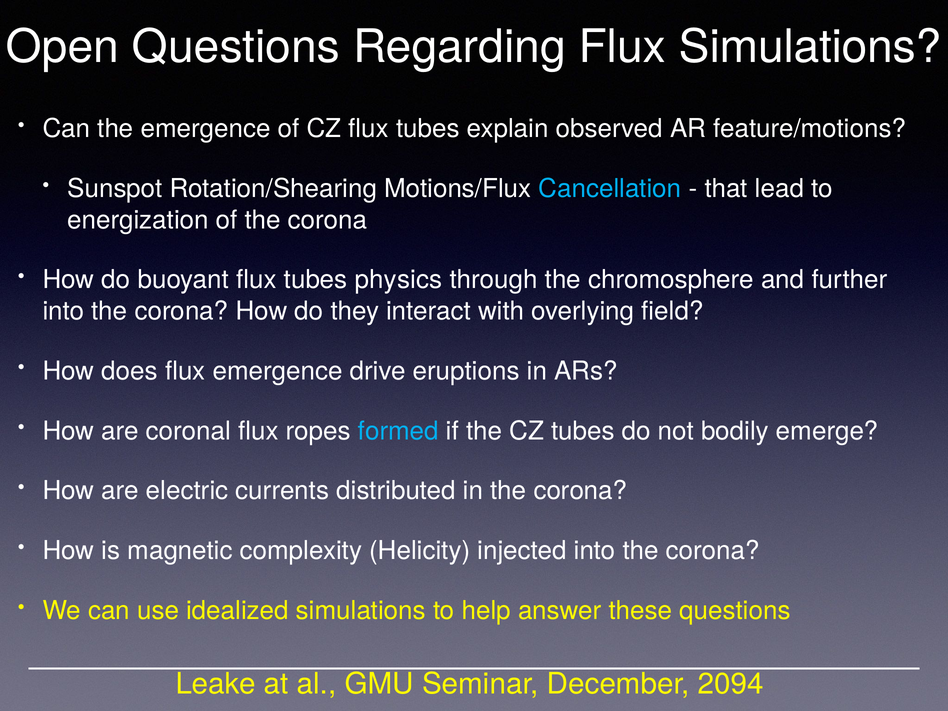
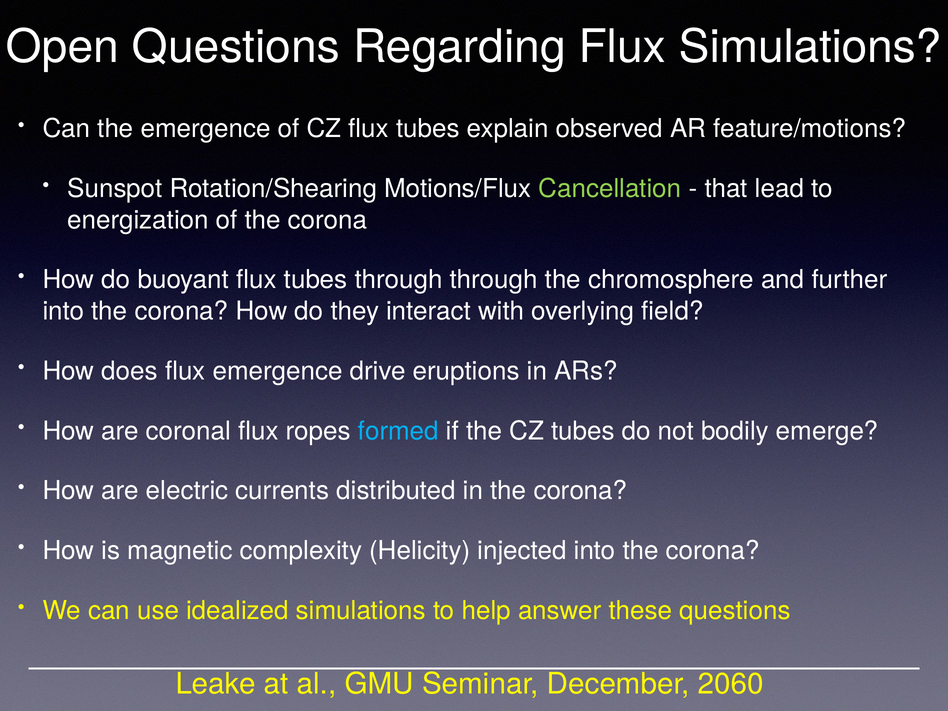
Cancellation colour: light blue -> light green (610, 189)
tubes physics: physics -> through (399, 280)
2094: 2094 -> 2060 (731, 684)
